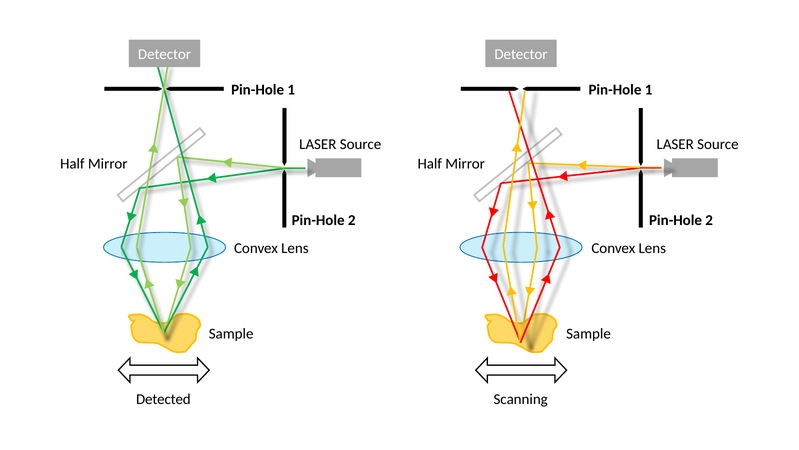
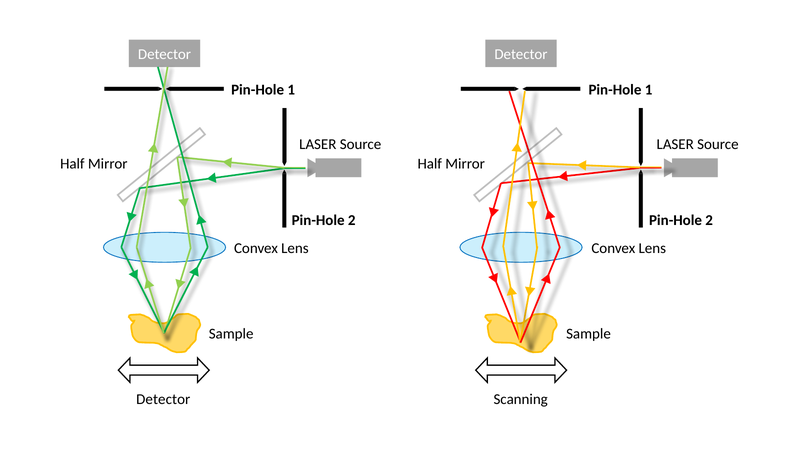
Detected: Detected -> Detector (163, 399)
